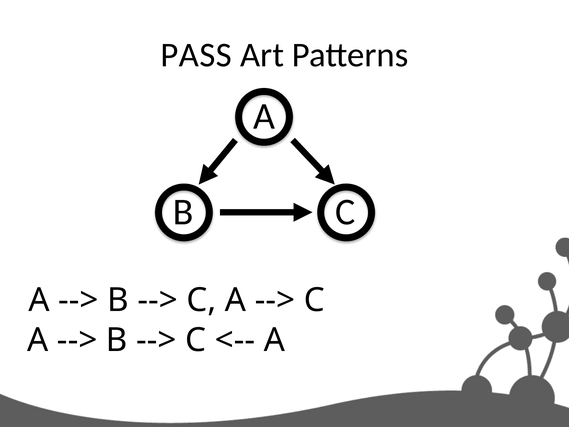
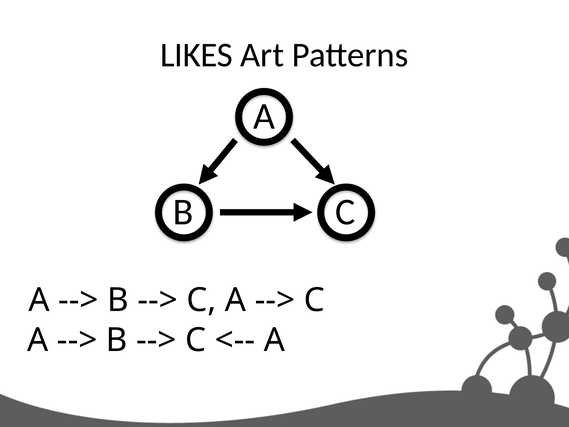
PASS: PASS -> LIKES (196, 55)
